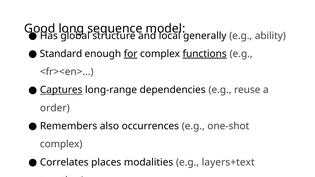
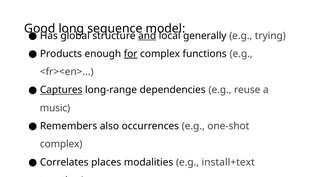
and underline: none -> present (147, 36)
ability: ability -> trying (270, 36)
Standard: Standard -> Products (61, 54)
functions underline: present -> none (205, 54)
order: order -> music (55, 108)
layers+text: layers+text -> install+text (228, 162)
